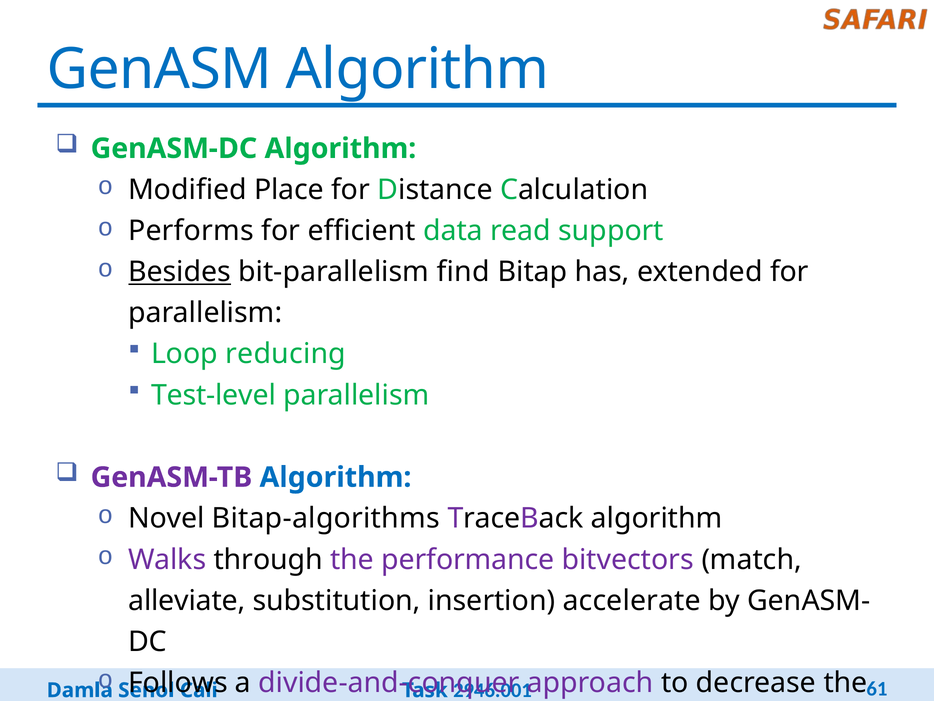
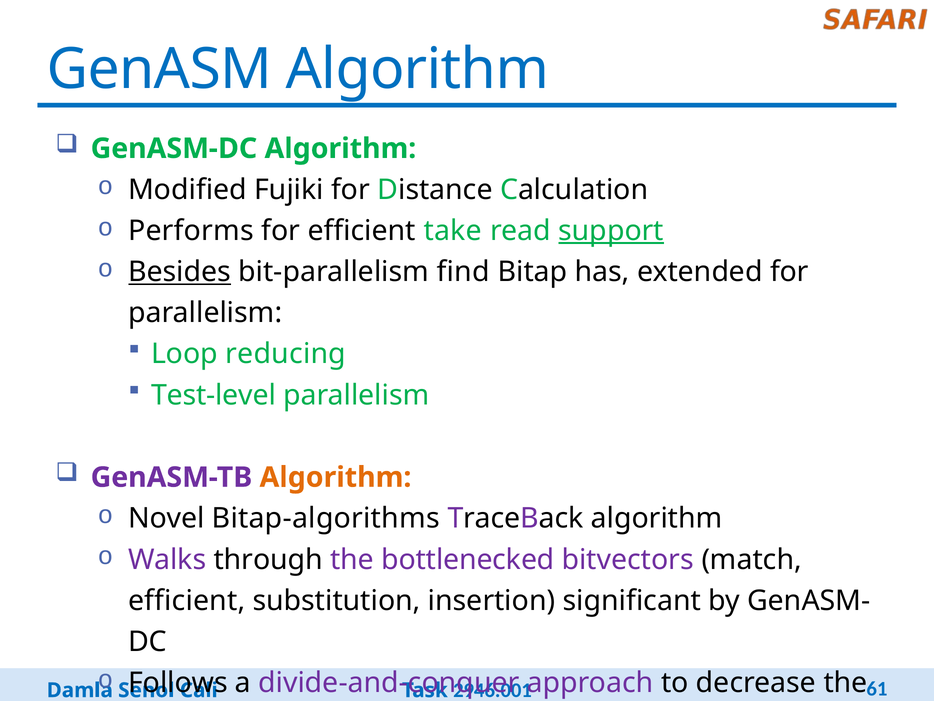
Place: Place -> Fujiki (289, 190)
data: data -> take (453, 231)
support underline: none -> present (611, 231)
Algorithm colour: blue -> orange (336, 477)
performance: performance -> bottlenecked (468, 559)
alleviate: alleviate -> efficient (187, 600)
accelerate: accelerate -> significant (632, 600)
